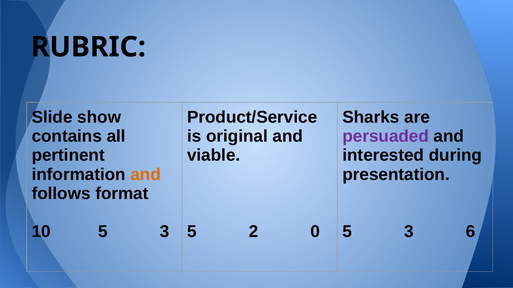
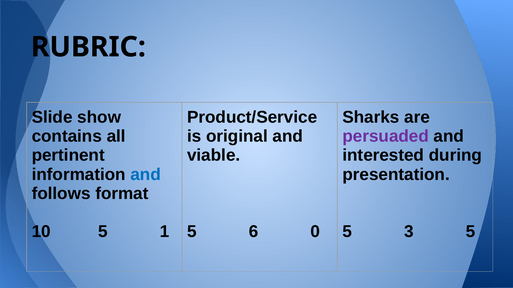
and colour: orange -> blue (146, 175)
10 5 3: 3 -> 1 (165, 232)
2: 2 -> 6 (254, 232)
3 6: 6 -> 5 (471, 232)
